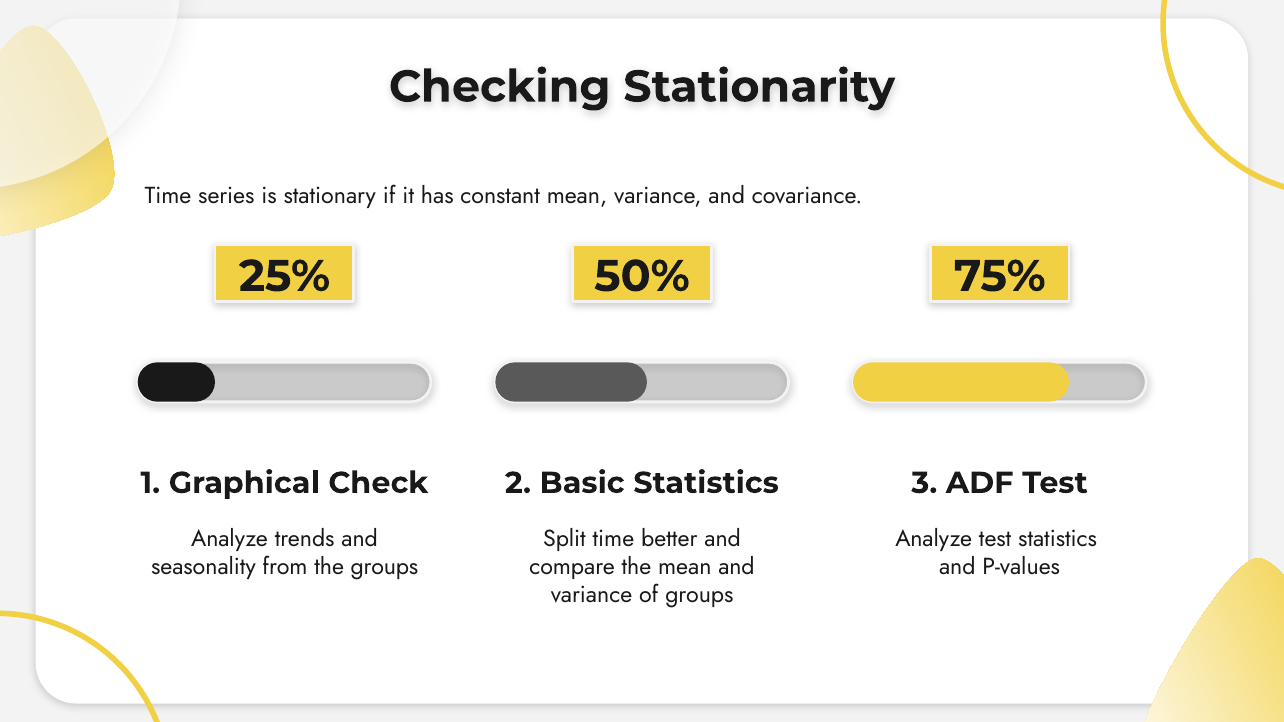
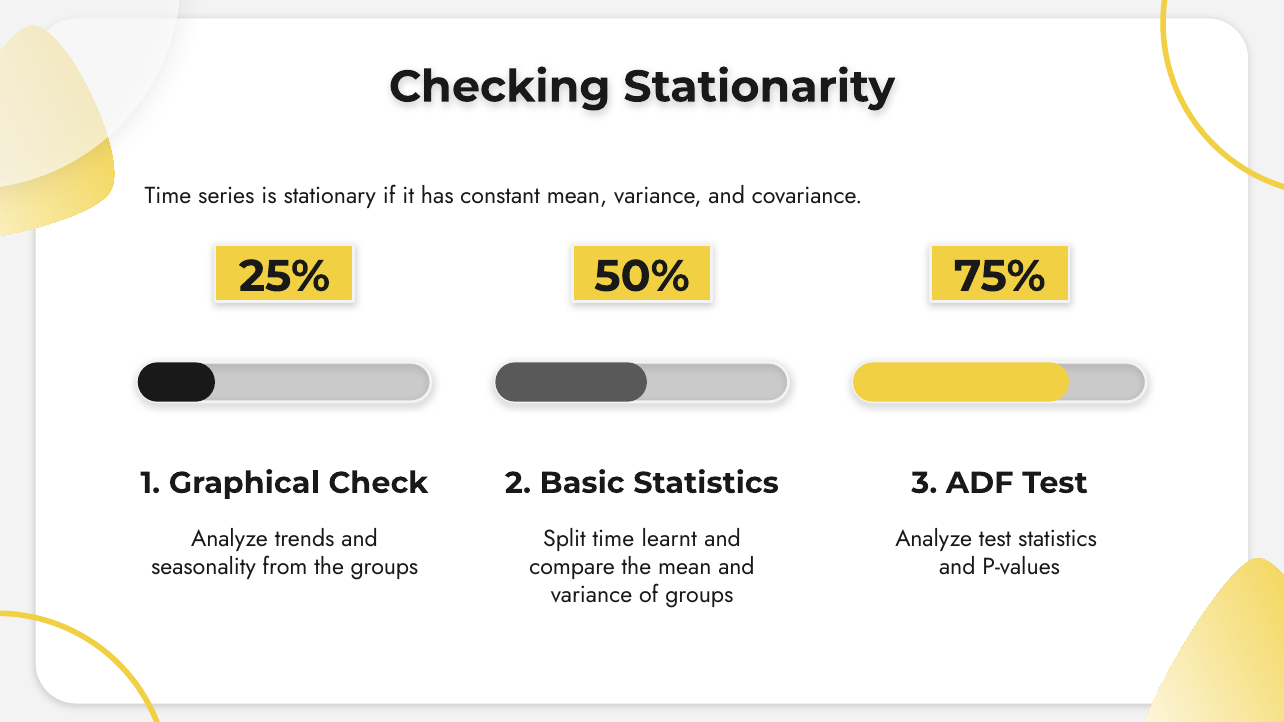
better: better -> learnt (669, 539)
